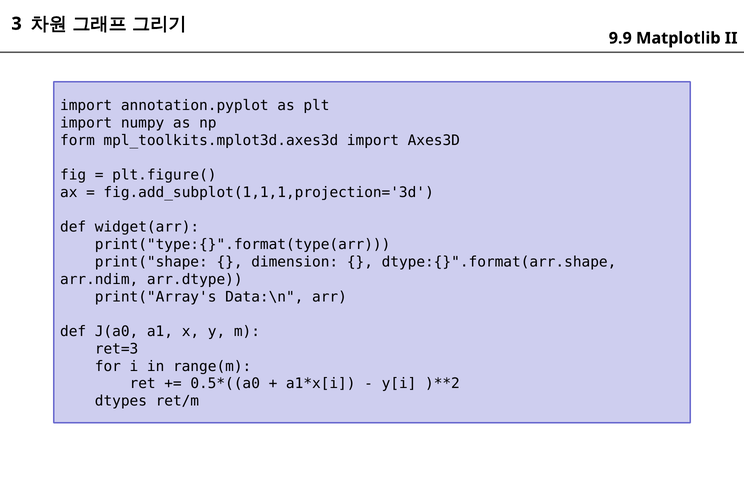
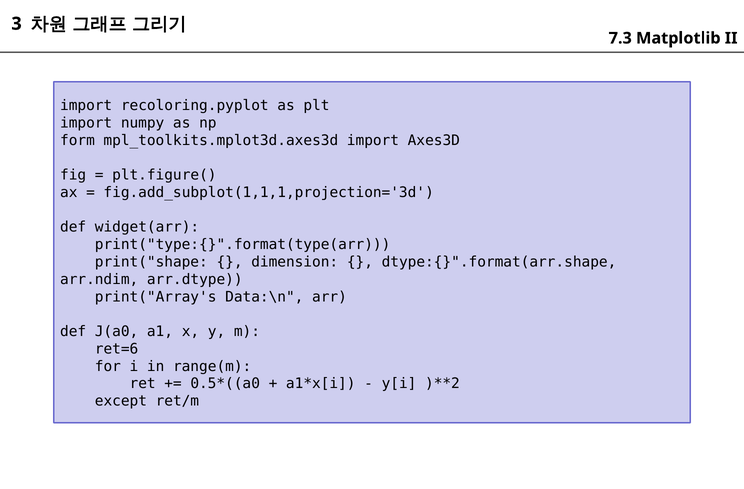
9.9: 9.9 -> 7.3 (620, 38)
annotation.pyplot: annotation.pyplot -> recoloring.pyplot (195, 106)
ret=3: ret=3 -> ret=6 (117, 349)
dtypes: dtypes -> except (121, 401)
